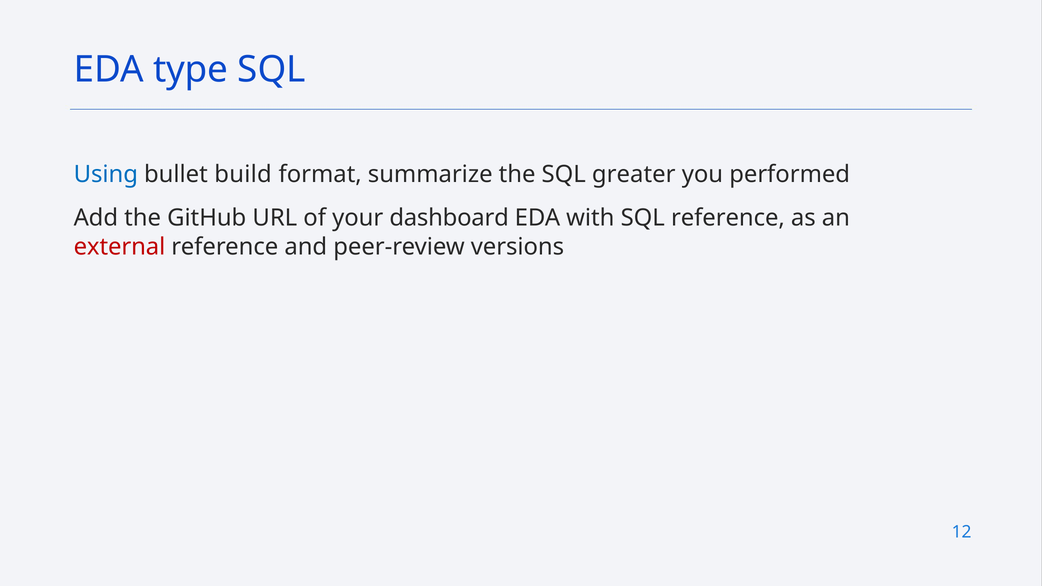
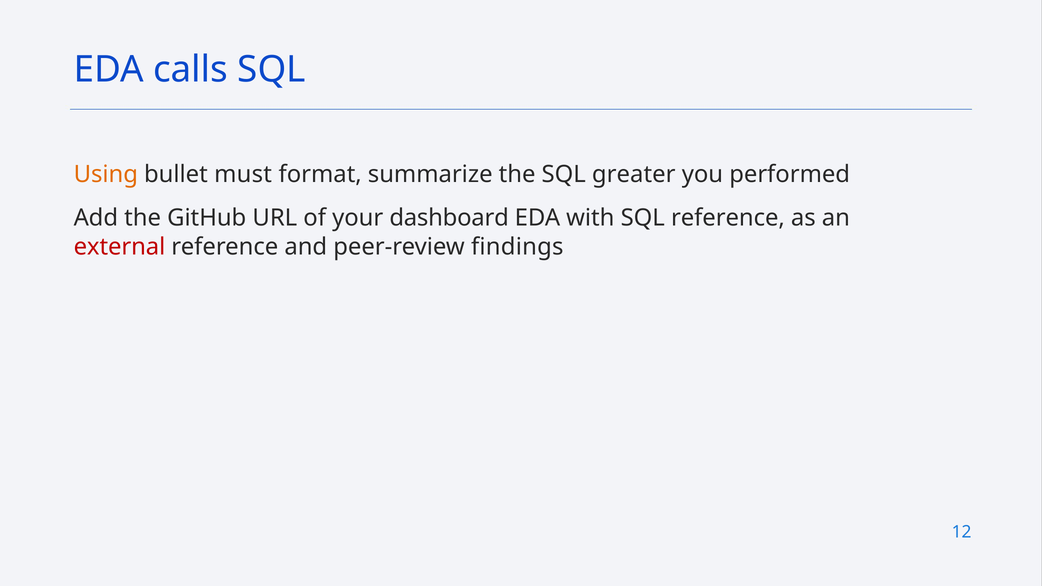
type: type -> calls (191, 70)
Using colour: blue -> orange (106, 174)
build: build -> must (243, 174)
versions: versions -> findings (517, 247)
